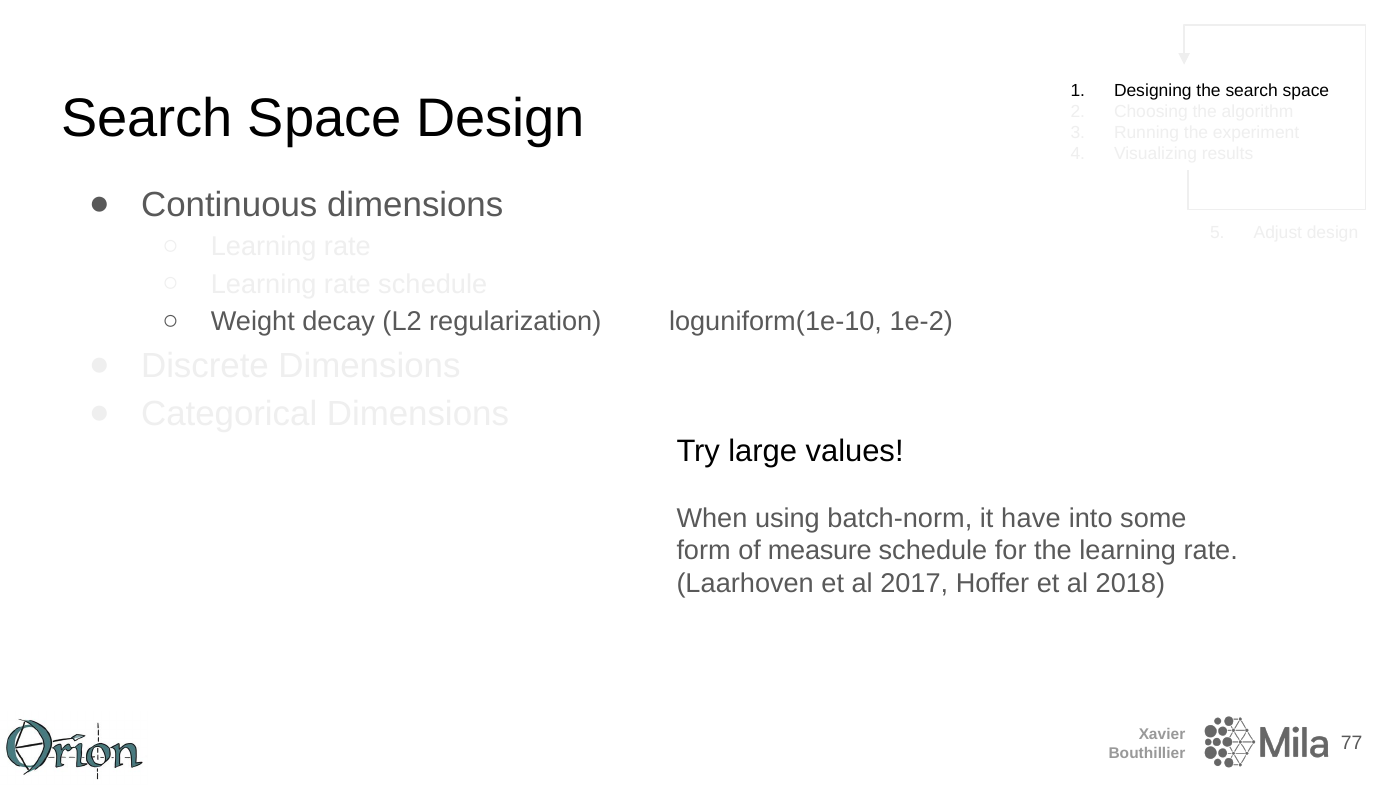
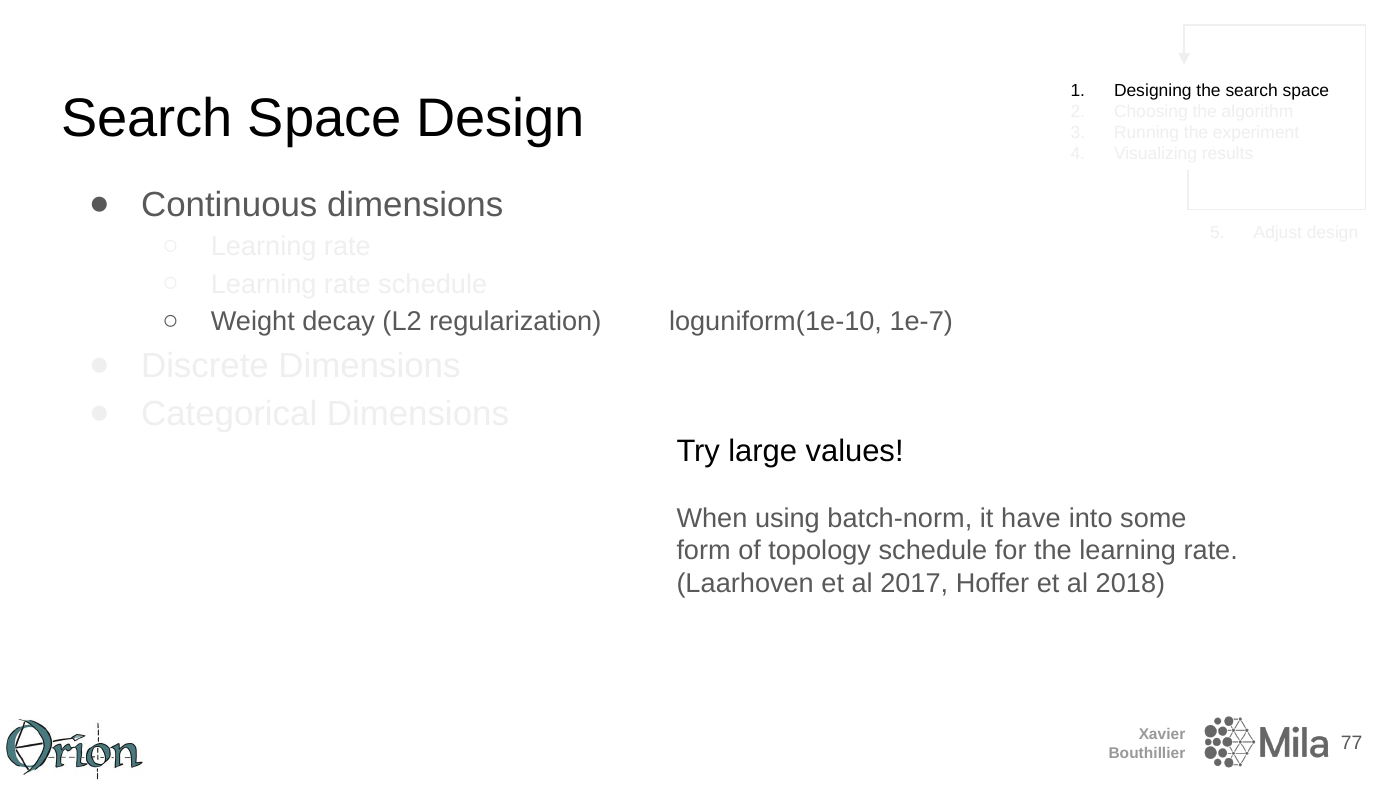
1e-2: 1e-2 -> 1e-7 (921, 322)
measure: measure -> topology (820, 551)
